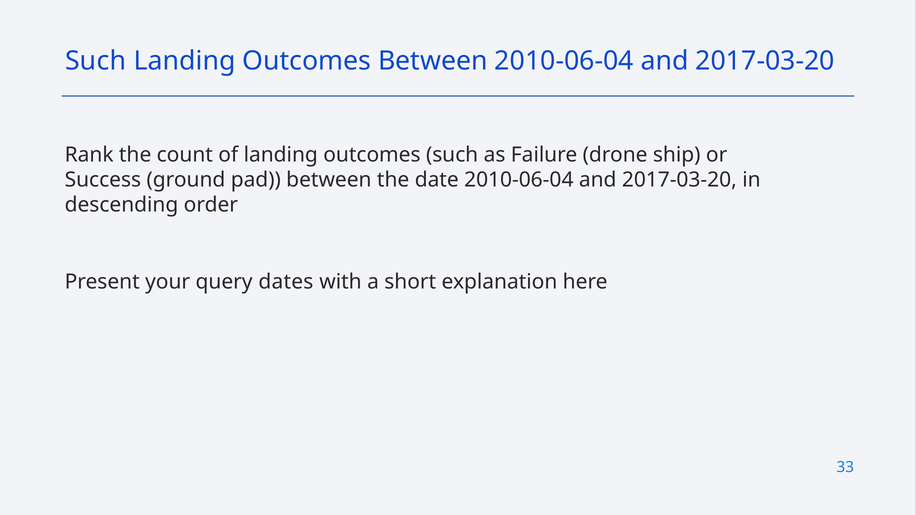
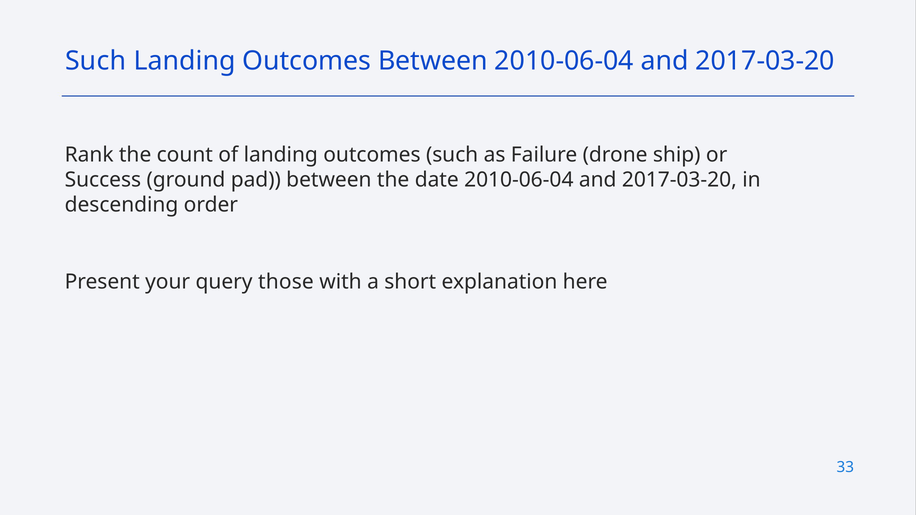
dates: dates -> those (286, 282)
